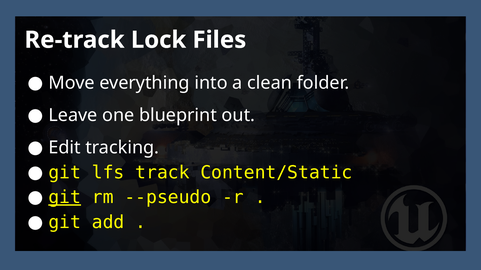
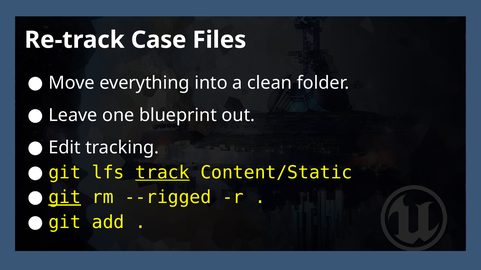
Lock: Lock -> Case (159, 40)
track underline: none -> present (162, 173)
--pseudo: --pseudo -> --rigged (168, 198)
